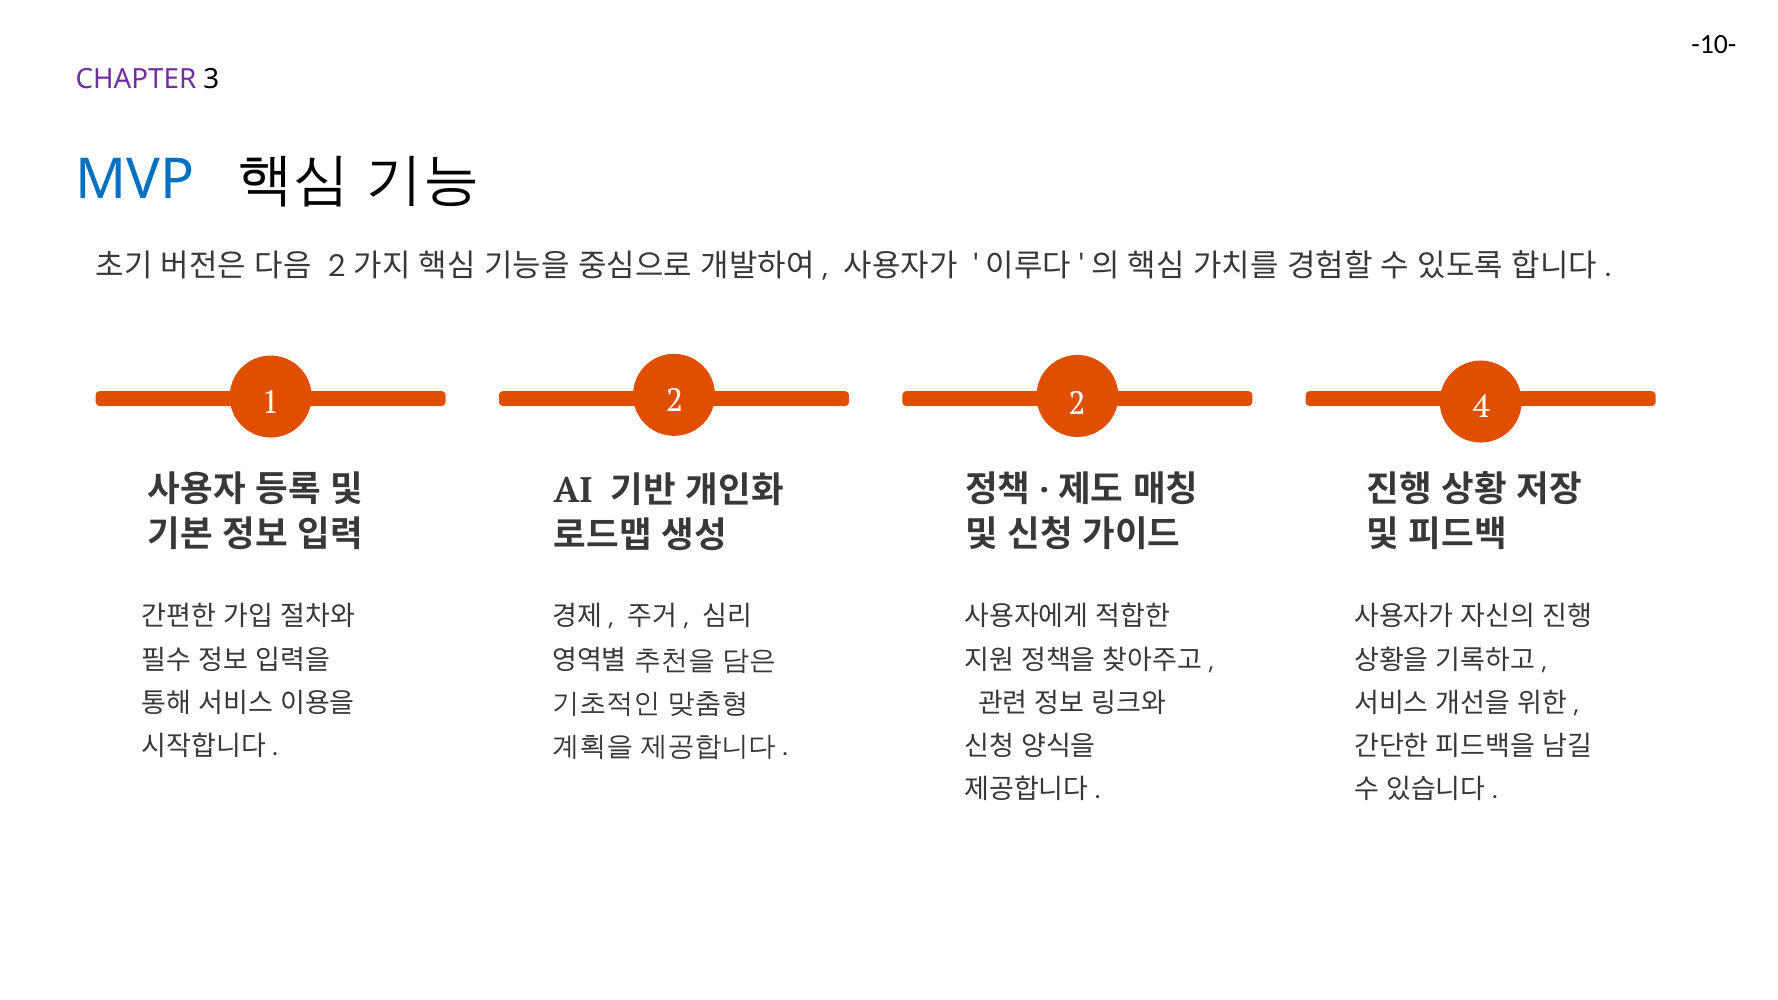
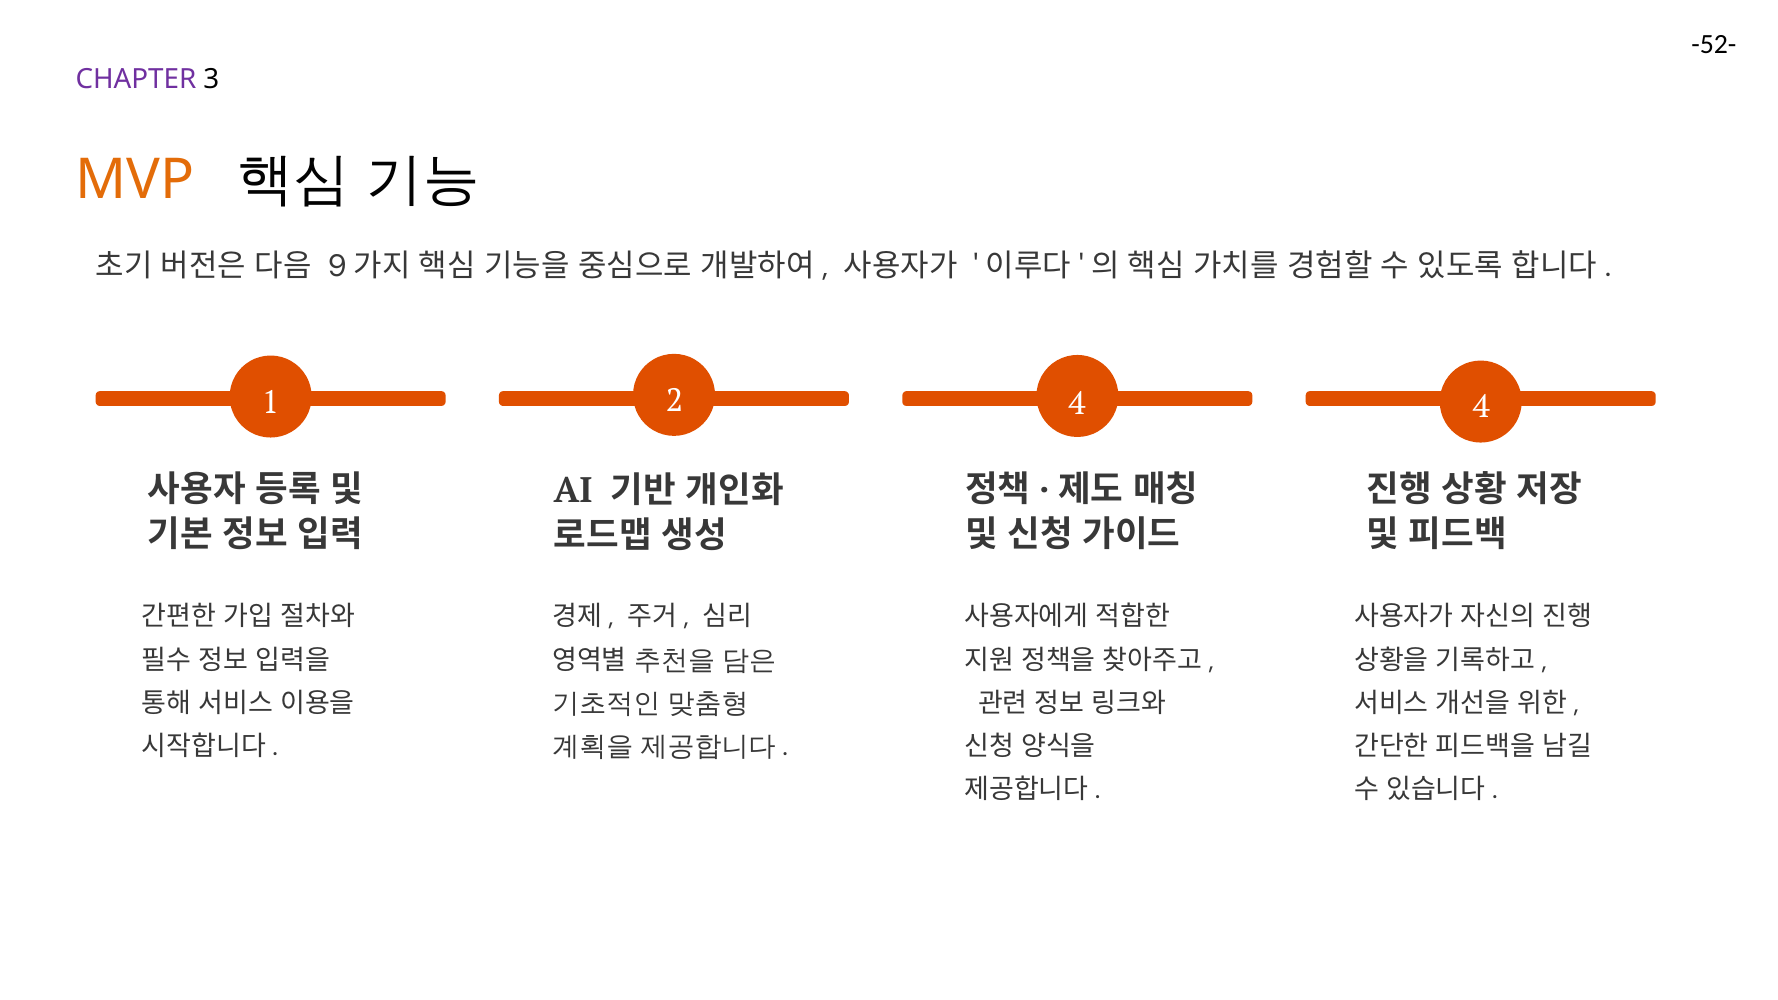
-10-: -10- -> -52- (1714, 45)
MVP colour: blue -> orange (135, 180)
2: 2 -> 9 (337, 267)
2 2: 2 -> 4 (1077, 404)
